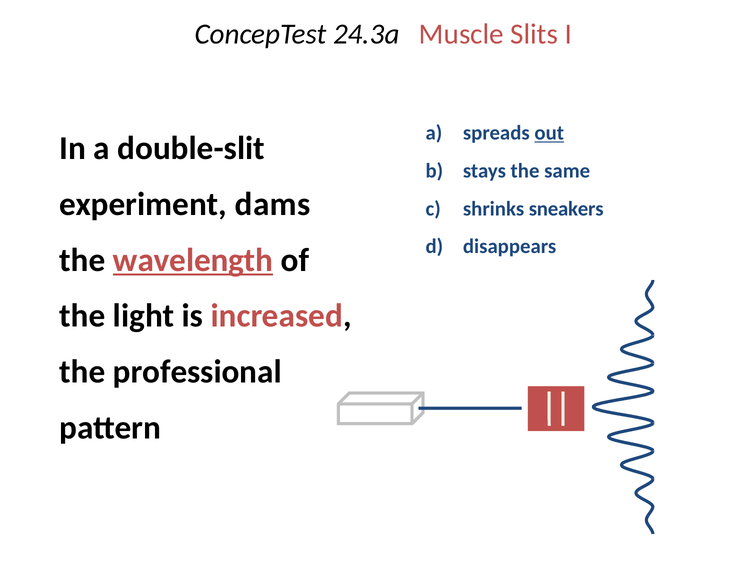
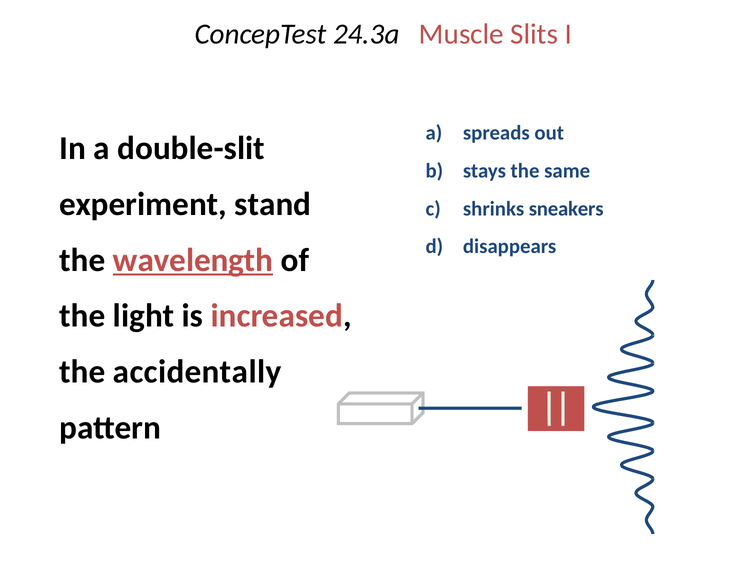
out underline: present -> none (549, 133)
dams: dams -> stand (273, 204)
professional: professional -> accidentally (197, 372)
